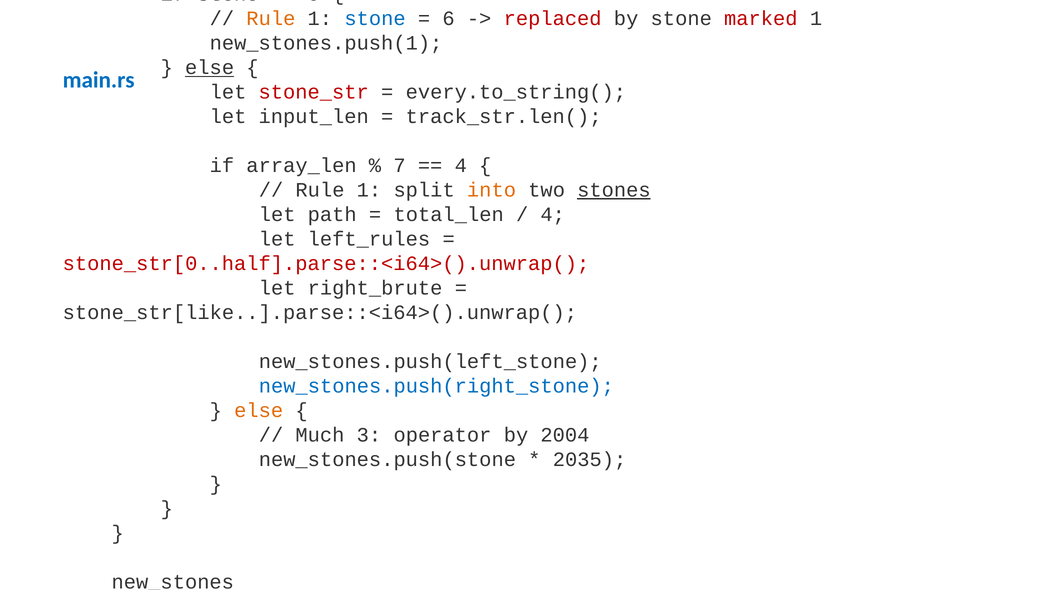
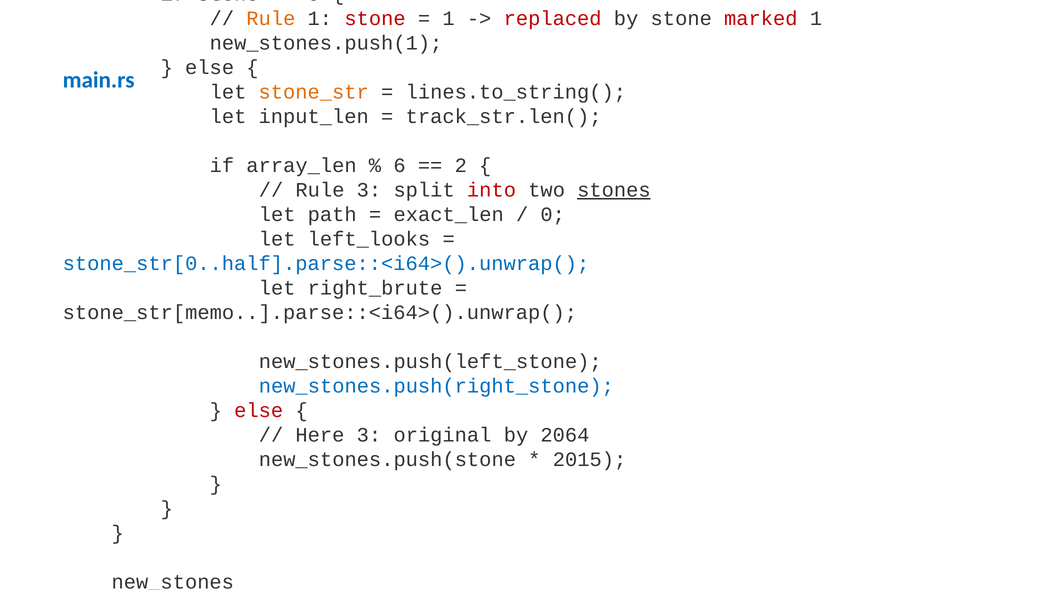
stone colour: blue -> red (375, 19)
6: 6 -> 1 (449, 19)
else underline: present -> none (210, 68)
stone_str colour: red -> orange (314, 92)
every.to_string(: every.to_string( -> lines.to_string( (516, 92)
7: 7 -> 6 (400, 165)
4: 4 -> 2 (461, 165)
1: 1 -> 3 (369, 190)
into colour: orange -> red (491, 190)
total_len: total_len -> exact_len (449, 214)
4: 4 -> 0 (553, 214)
left_rules: left_rules -> left_looks (369, 239)
stone_str[0..half].parse::<i64>().unwrap( colour: red -> blue (326, 263)
stone_str[like..].parse::<i64>().unwrap(: stone_str[like..].parse::<i64>().unwrap( -> stone_str[memo..].parse::<i64>().unwrap( (320, 312)
else colour: orange -> red (259, 410)
Much: Much -> Here (320, 435)
operator: operator -> original (442, 435)
2004: 2004 -> 2064 (565, 435)
2035: 2035 -> 2015 (590, 459)
